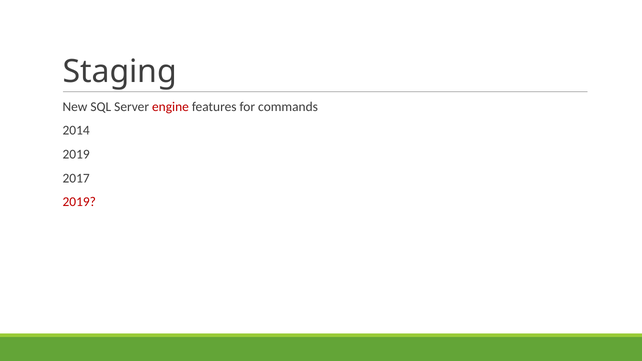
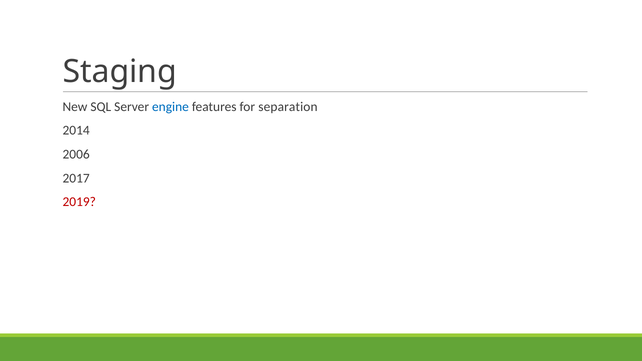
engine colour: red -> blue (170, 107)
commands: commands -> separation (288, 107)
2019: 2019 -> 2006 (76, 154)
